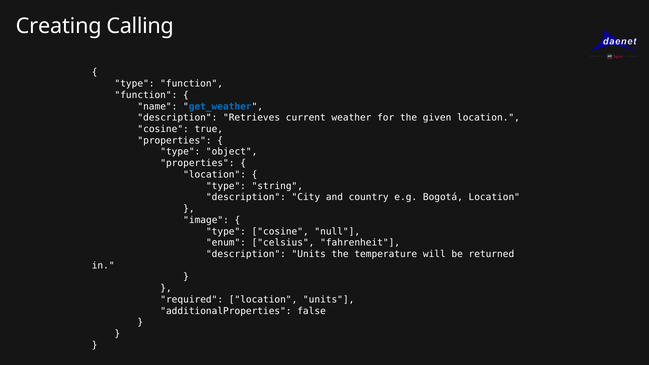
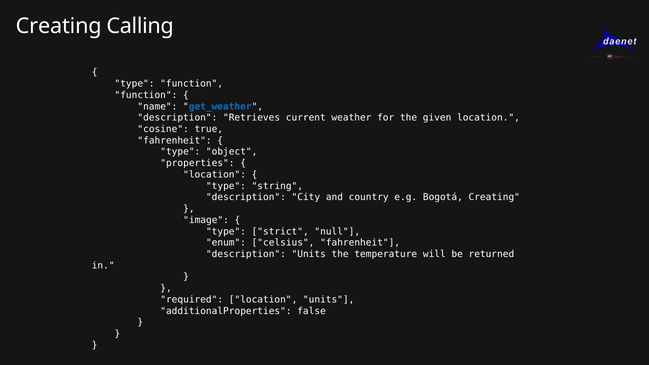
properties: properties -> fahrenheit (175, 141)
Bogotá Location: Location -> Creating (494, 197)
type cosine: cosine -> strict (280, 231)
